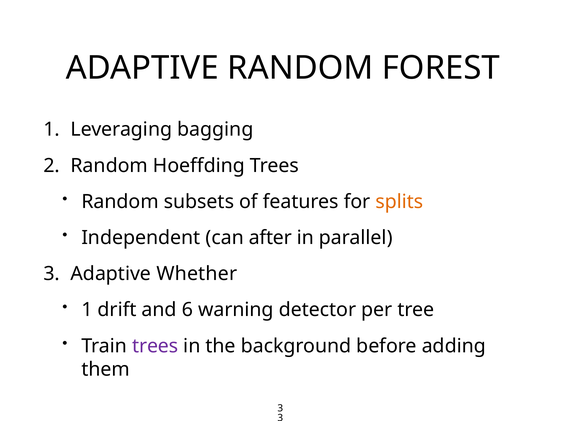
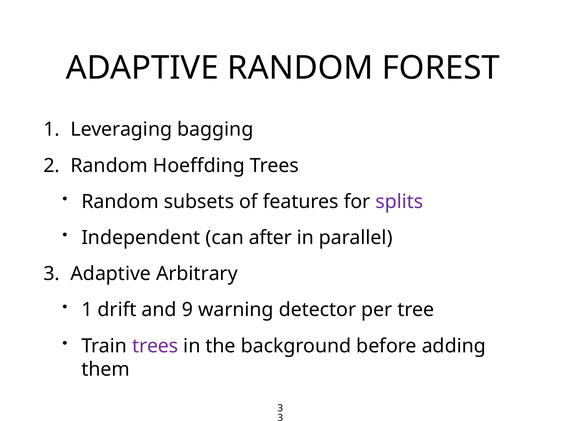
splits colour: orange -> purple (399, 202)
Whether: Whether -> Arbitrary (197, 274)
6: 6 -> 9 (187, 310)
